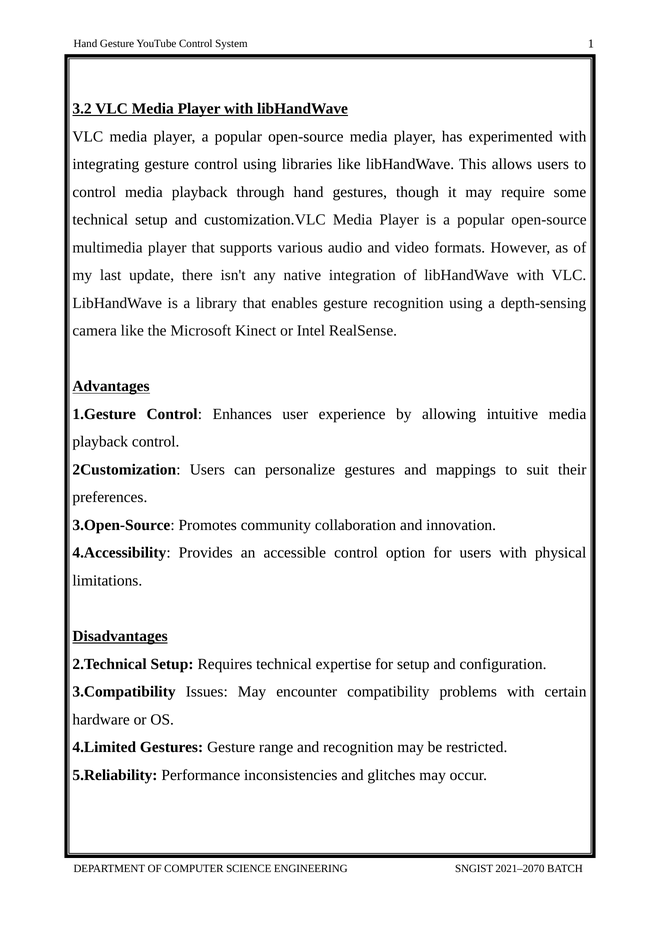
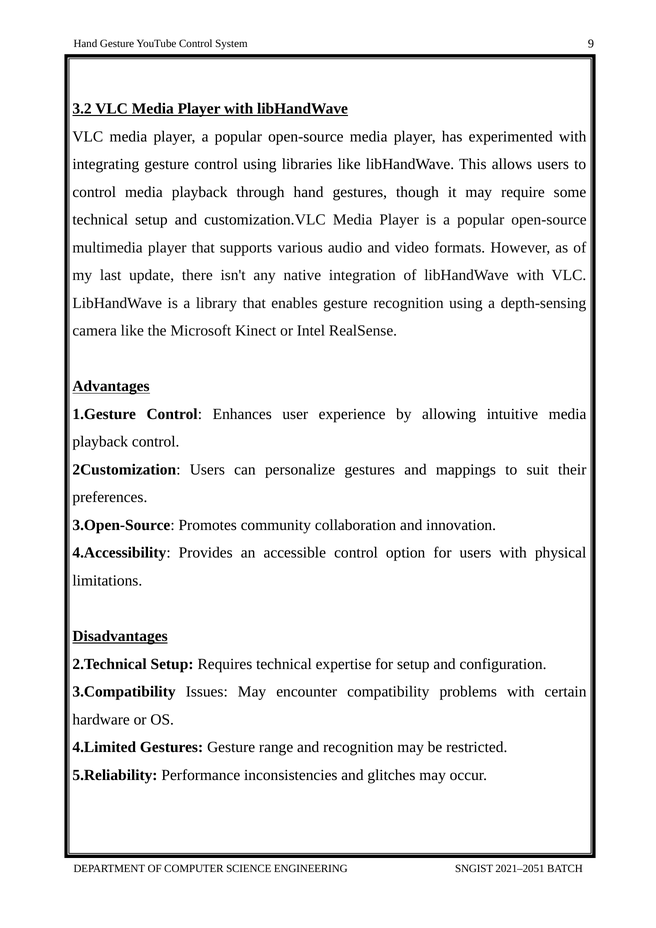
1: 1 -> 9 (591, 44)
2021–2070: 2021–2070 -> 2021–2051 (520, 868)
